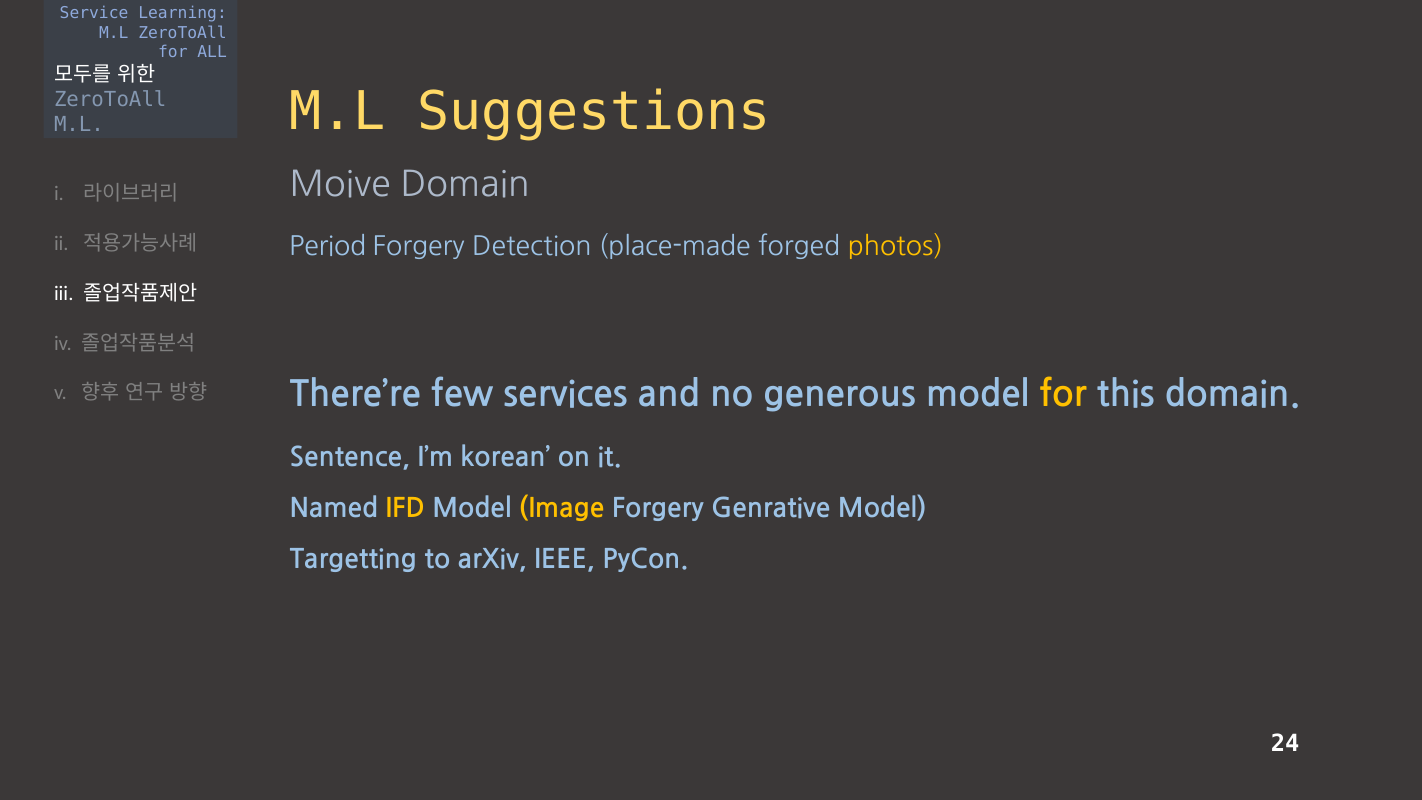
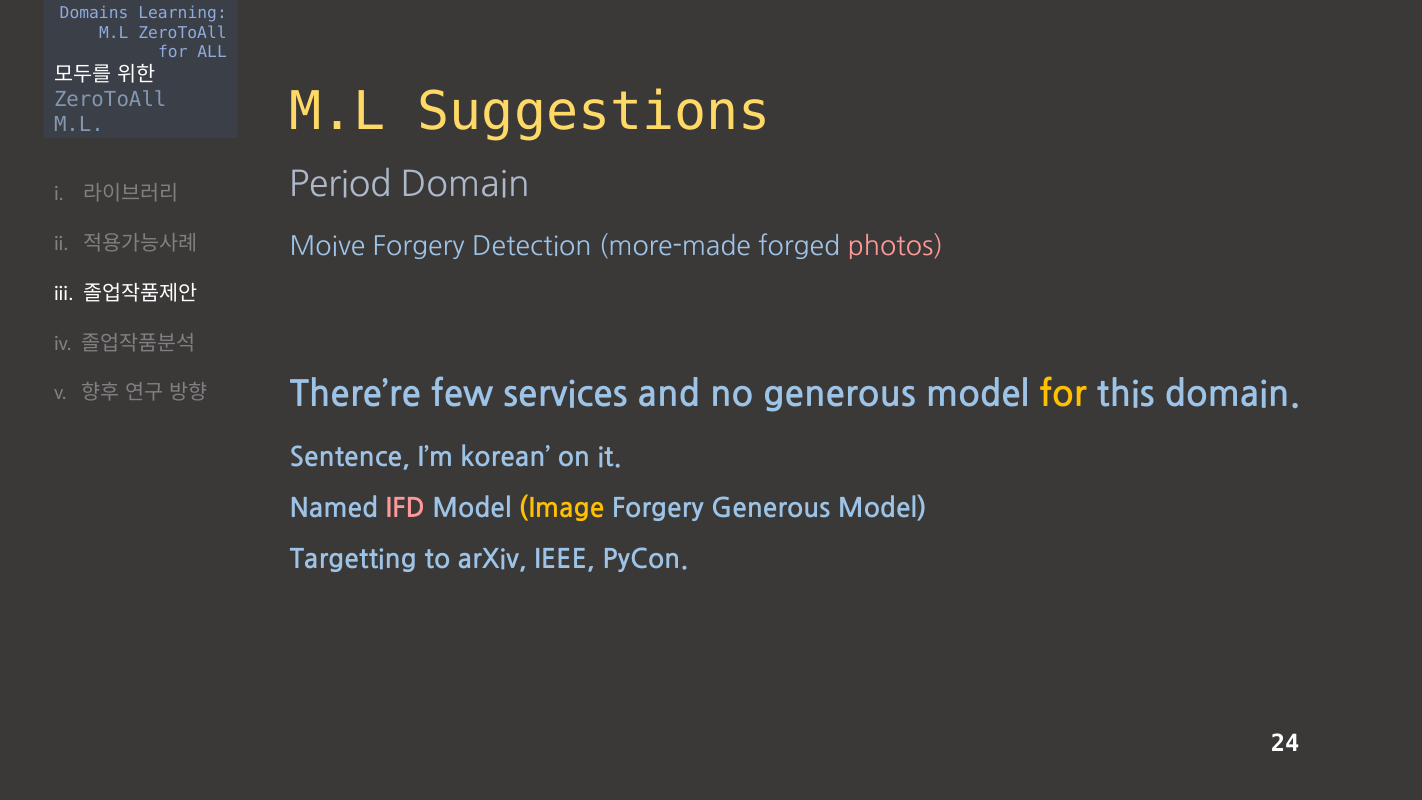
Service: Service -> Domains (94, 13)
Moive: Moive -> Period (340, 185)
Period: Period -> Moive (328, 247)
place-made: place-made -> more-made (675, 247)
photos colour: yellow -> pink (895, 247)
IFD colour: yellow -> pink (405, 509)
Forgery Genrative: Genrative -> Generous (771, 509)
